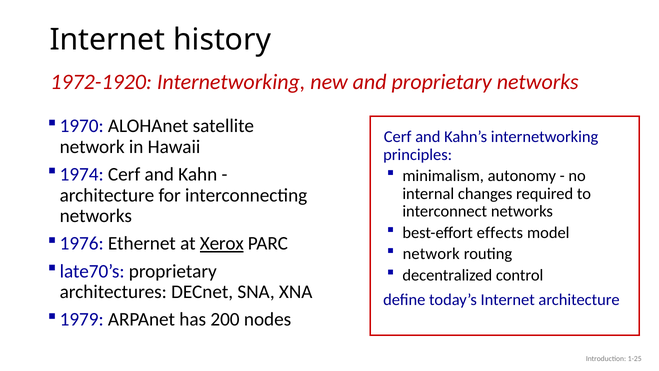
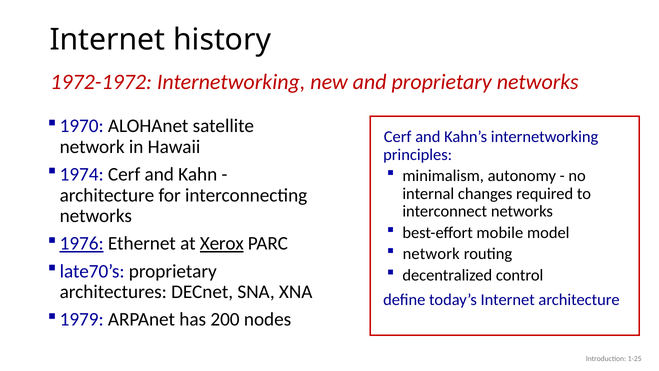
1972-1920: 1972-1920 -> 1972-1972 (101, 82)
effects: effects -> mobile (500, 232)
1976 underline: none -> present (82, 243)
